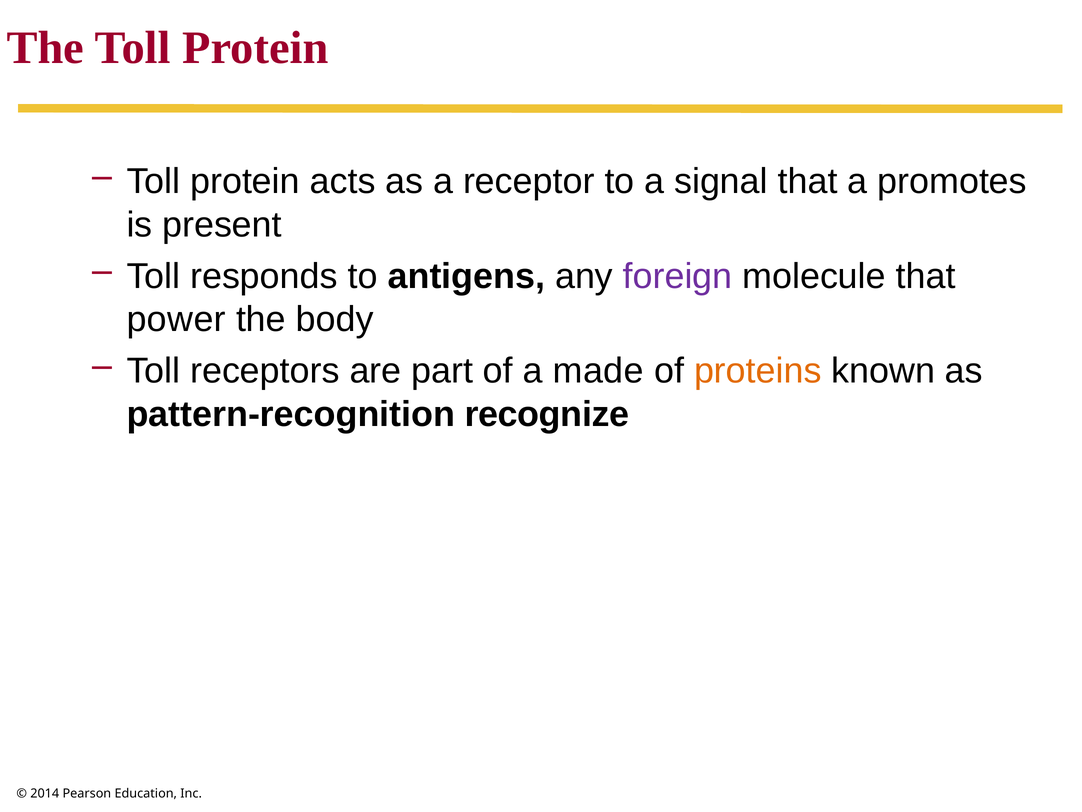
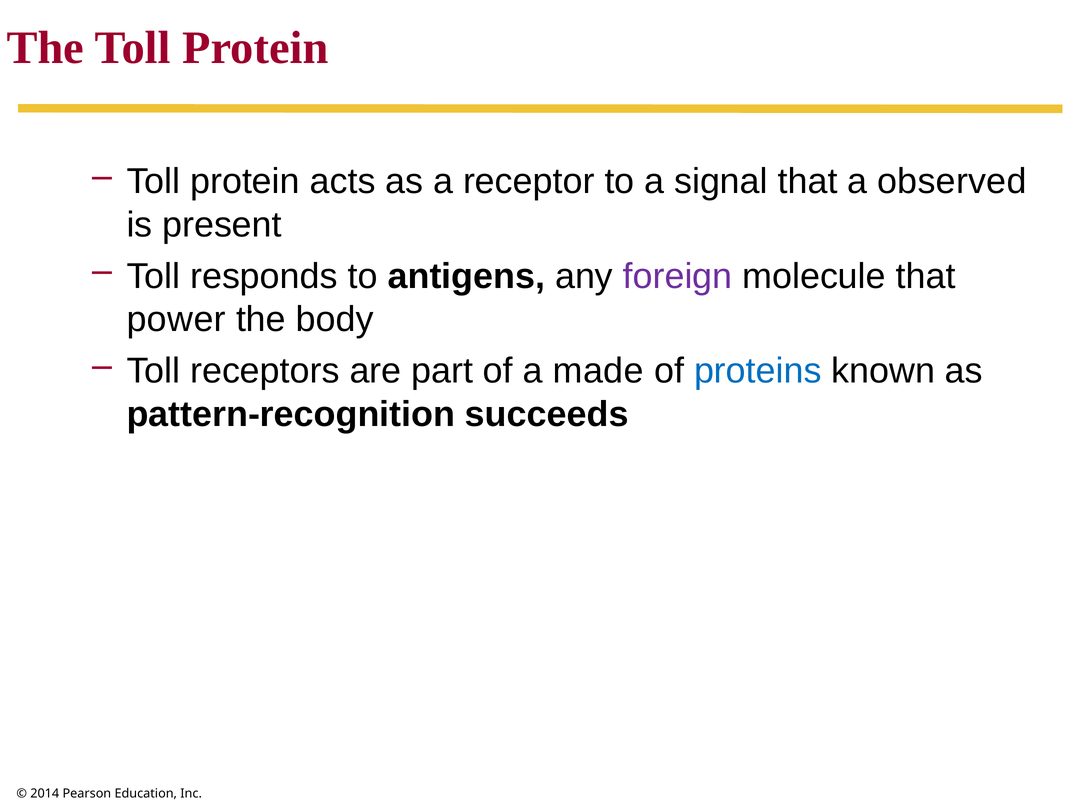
promotes: promotes -> observed (952, 181)
proteins colour: orange -> blue (758, 371)
recognize: recognize -> succeeds (547, 414)
